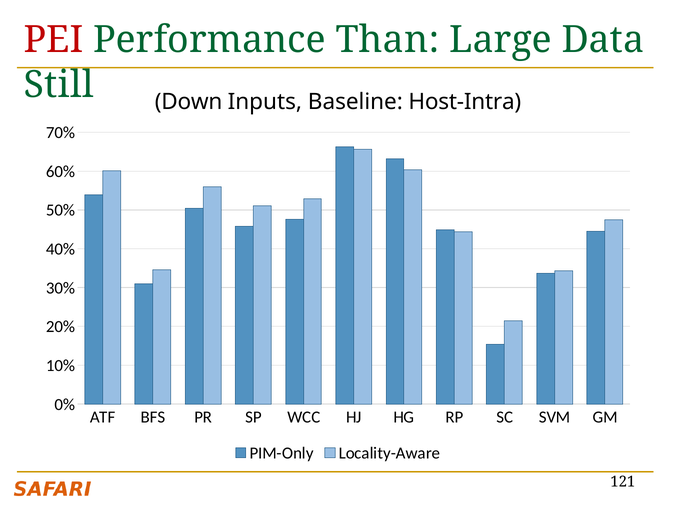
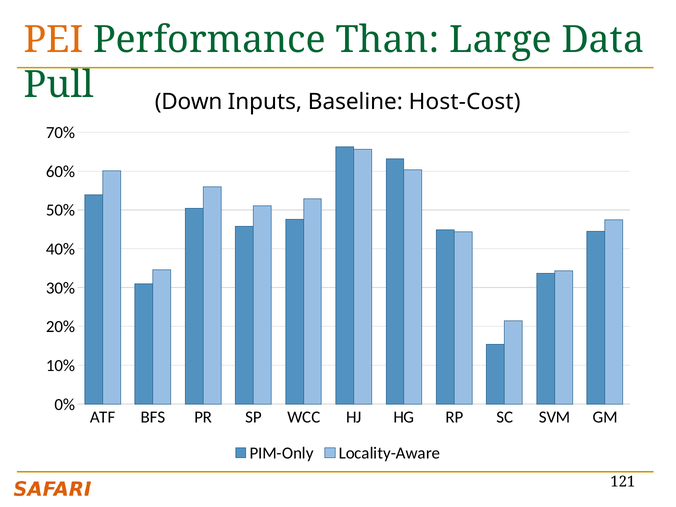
PEI colour: red -> orange (54, 40)
Still: Still -> Pull (59, 85)
Host-Intra: Host-Intra -> Host-Cost (465, 102)
